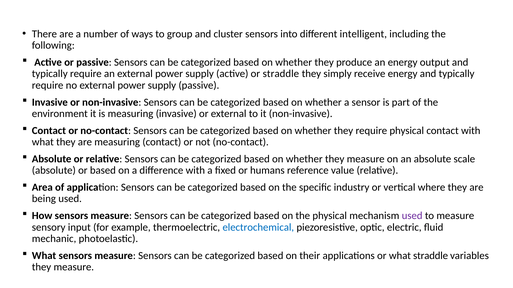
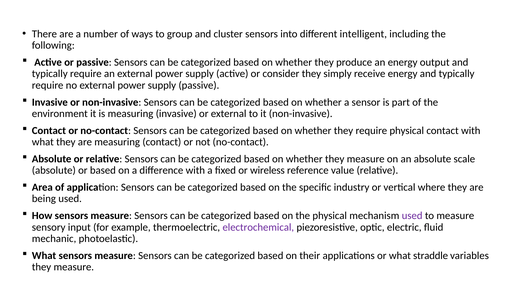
or straddle: straddle -> consider (281, 74)
humans: humans -> wireless (267, 171)
electrochemical colour: blue -> purple (258, 228)
